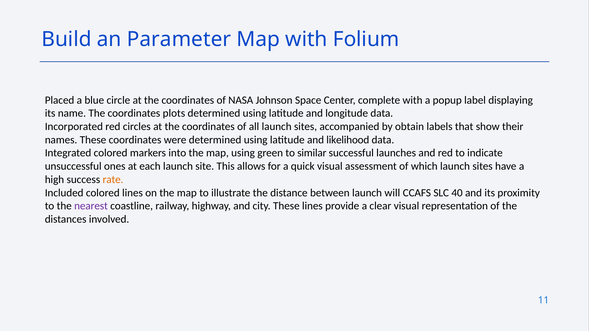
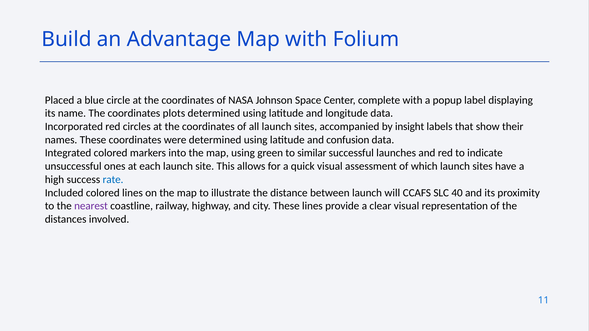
Parameter: Parameter -> Advantage (179, 39)
obtain: obtain -> insight (410, 127)
likelihood: likelihood -> confusion (348, 140)
rate colour: orange -> blue (113, 180)
